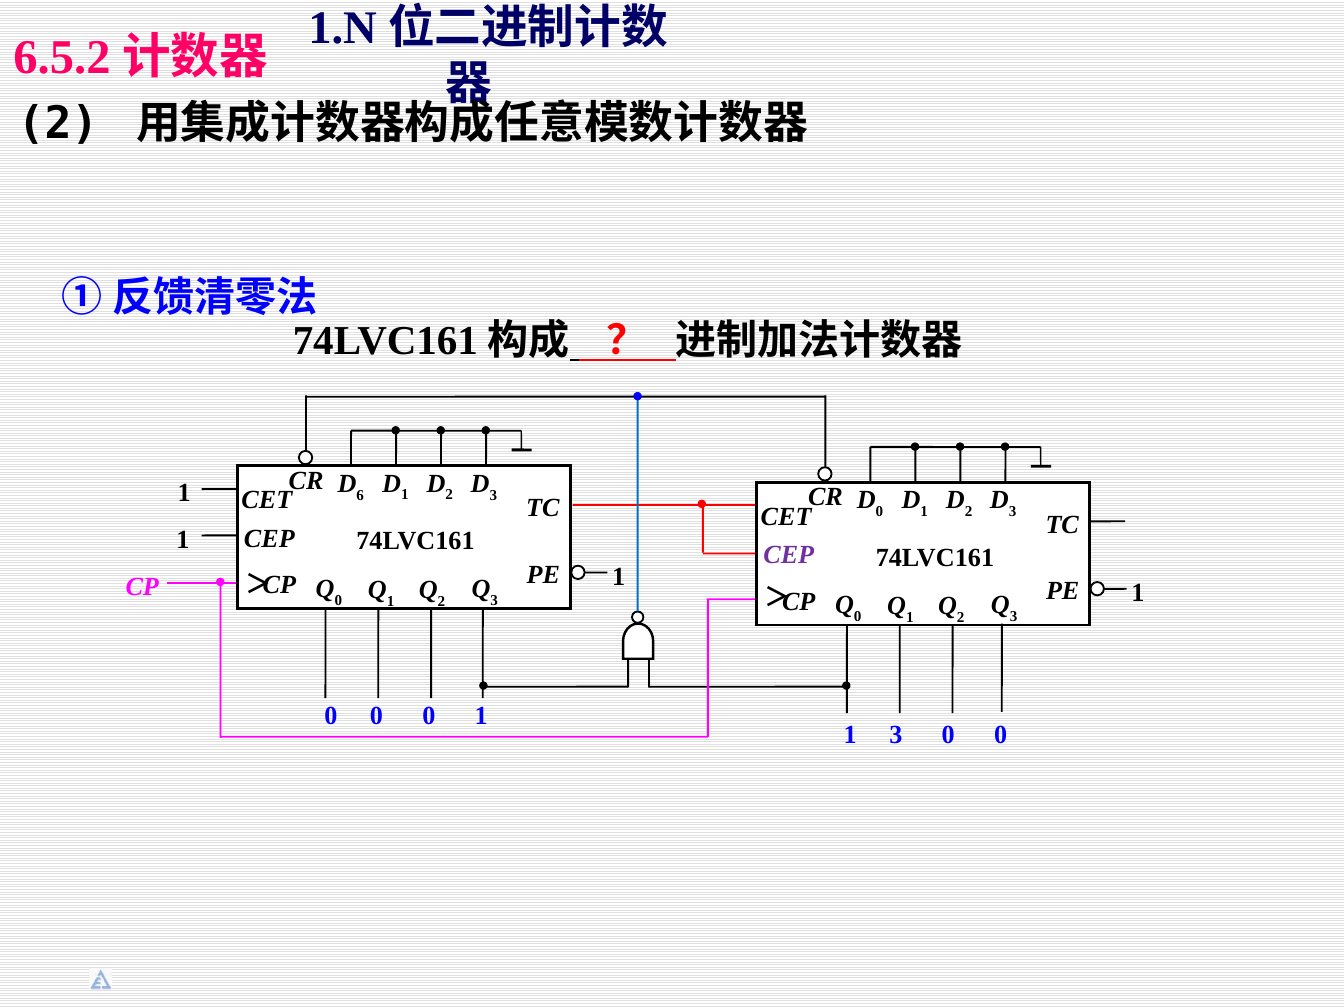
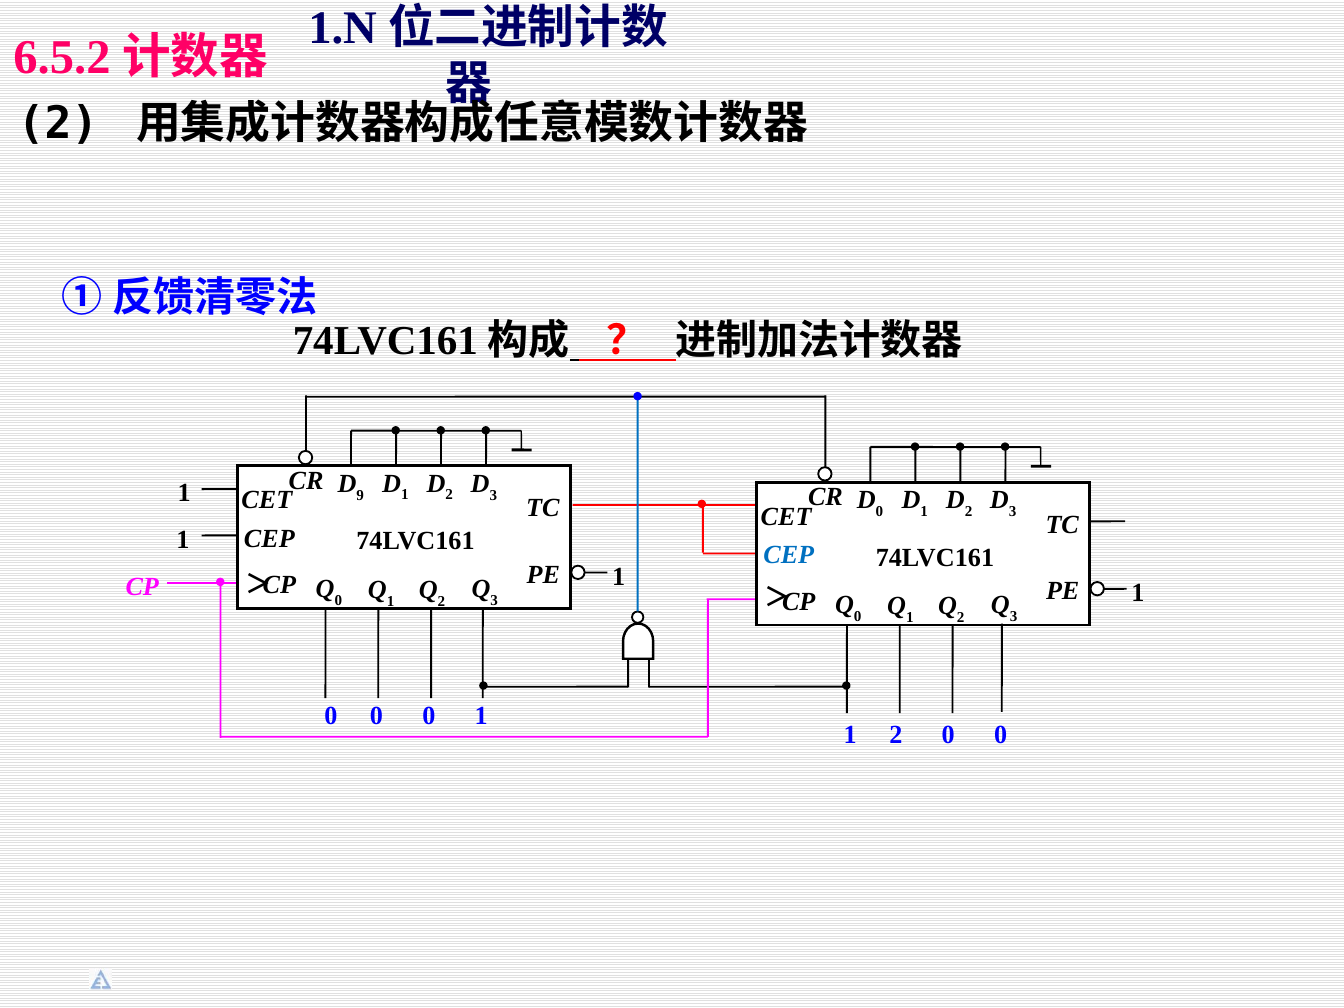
6: 6 -> 9 (360, 496)
CEP colour: purple -> blue (789, 555)
1 3: 3 -> 2 (896, 735)
